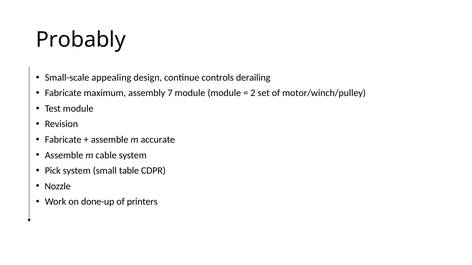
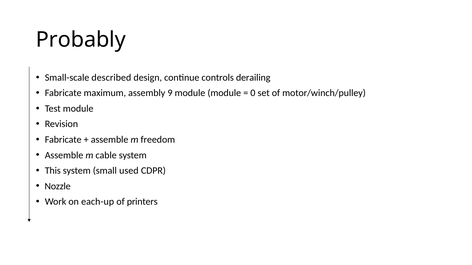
appealing: appealing -> described (111, 78)
7: 7 -> 9 (170, 93)
2: 2 -> 0 (253, 93)
accurate: accurate -> freedom (158, 140)
Pick: Pick -> This (53, 171)
table: table -> used (129, 171)
done-up: done-up -> each-up (98, 202)
